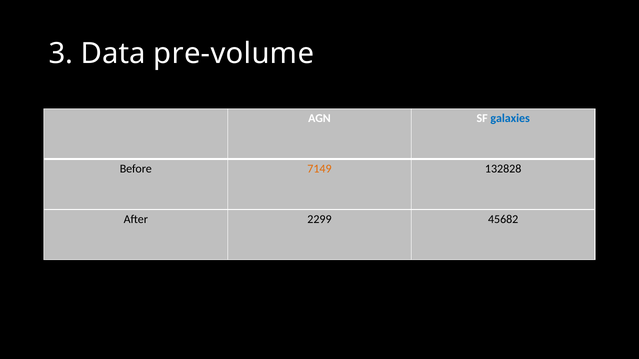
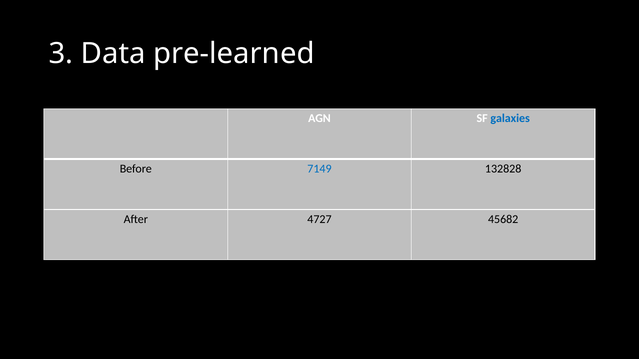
pre-volume: pre-volume -> pre-learned (234, 54)
7149 colour: orange -> blue (319, 169)
2299: 2299 -> 4727 (319, 220)
